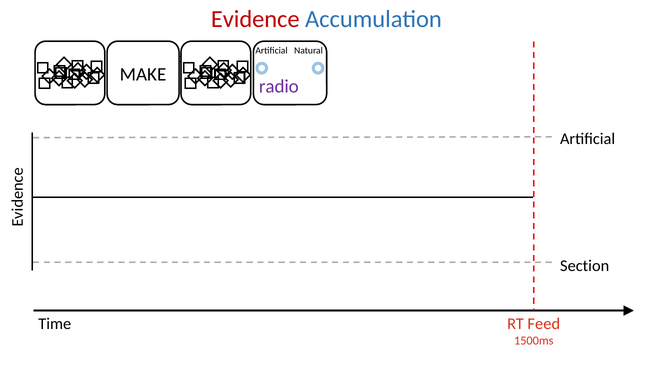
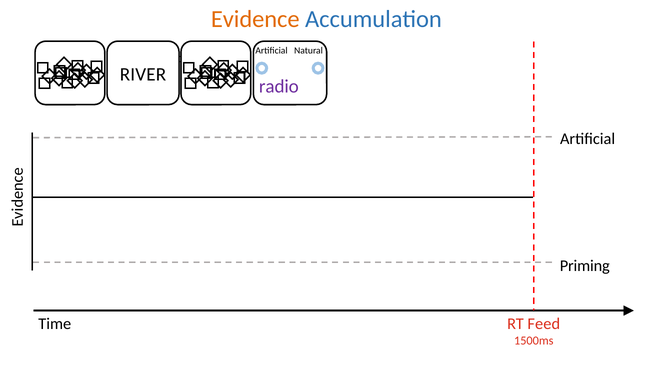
Evidence colour: red -> orange (255, 19)
MAKE: MAKE -> RIVER (143, 75)
Section: Section -> Priming (585, 266)
